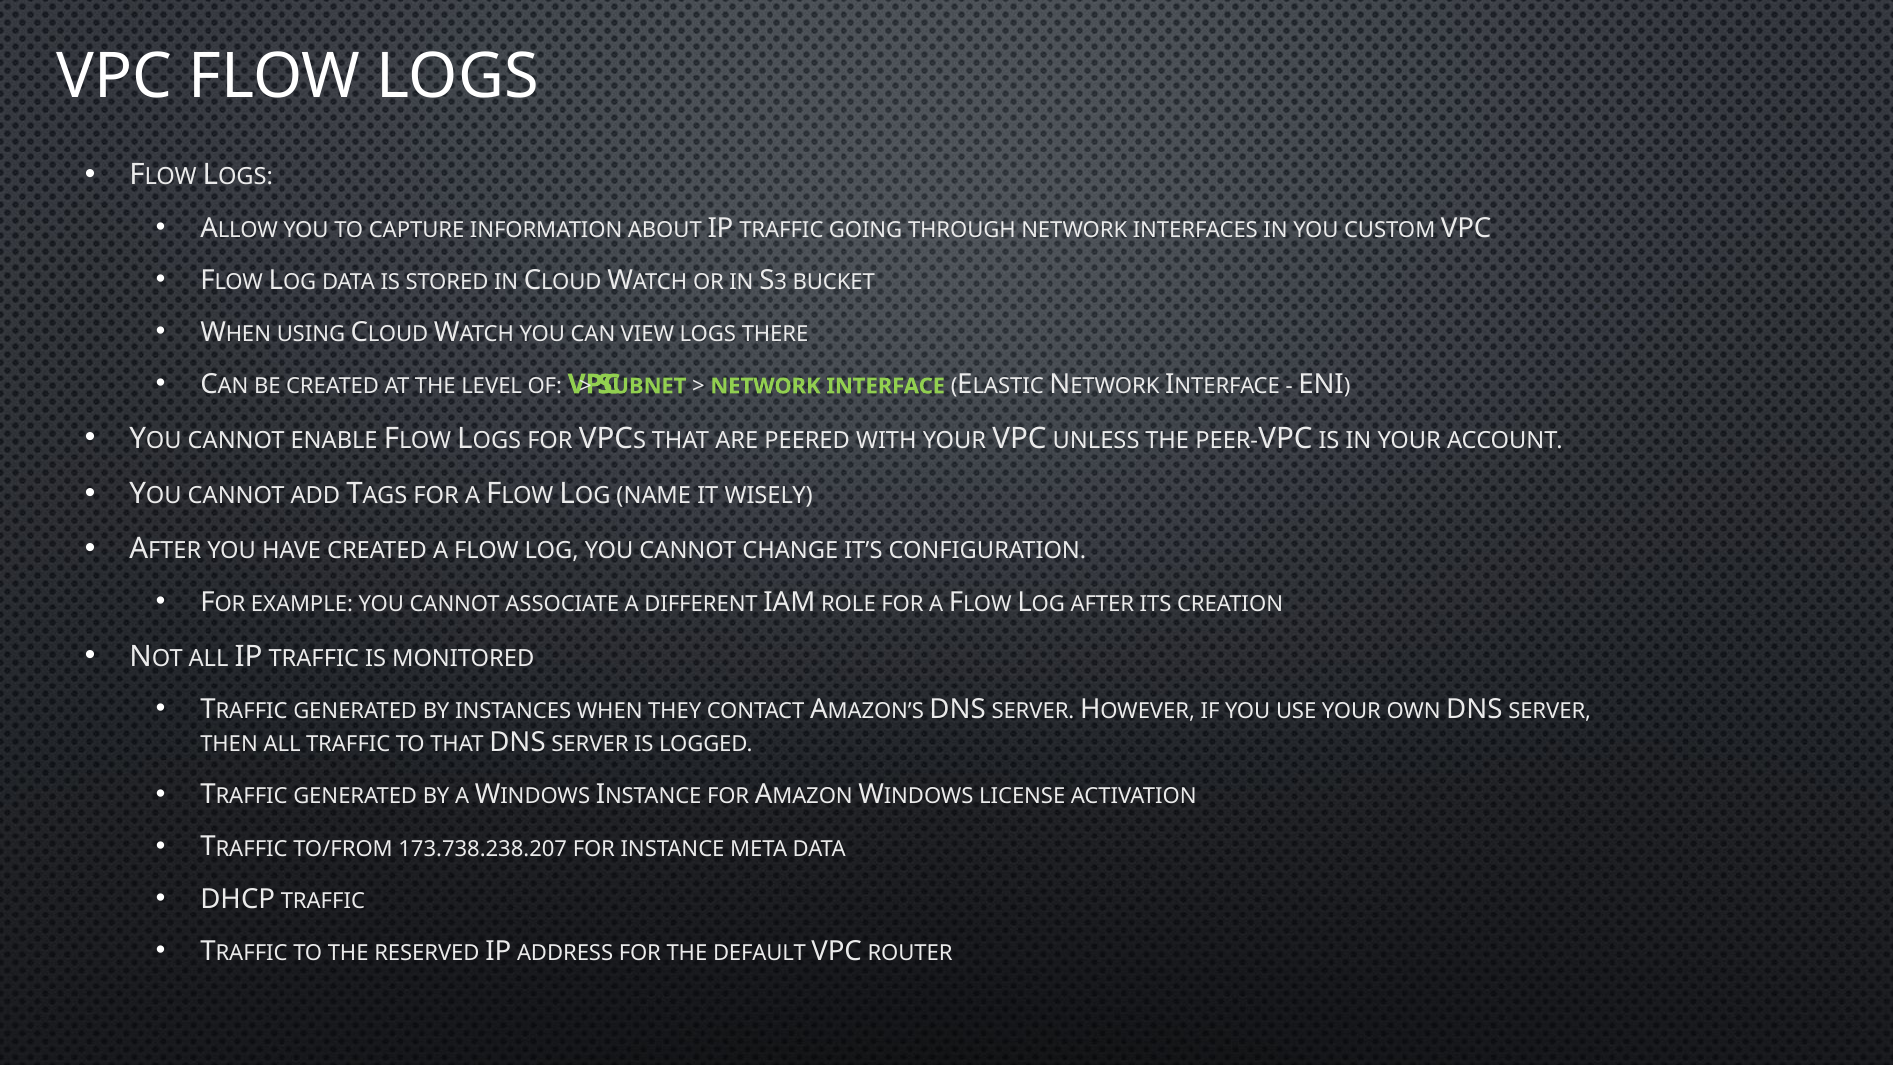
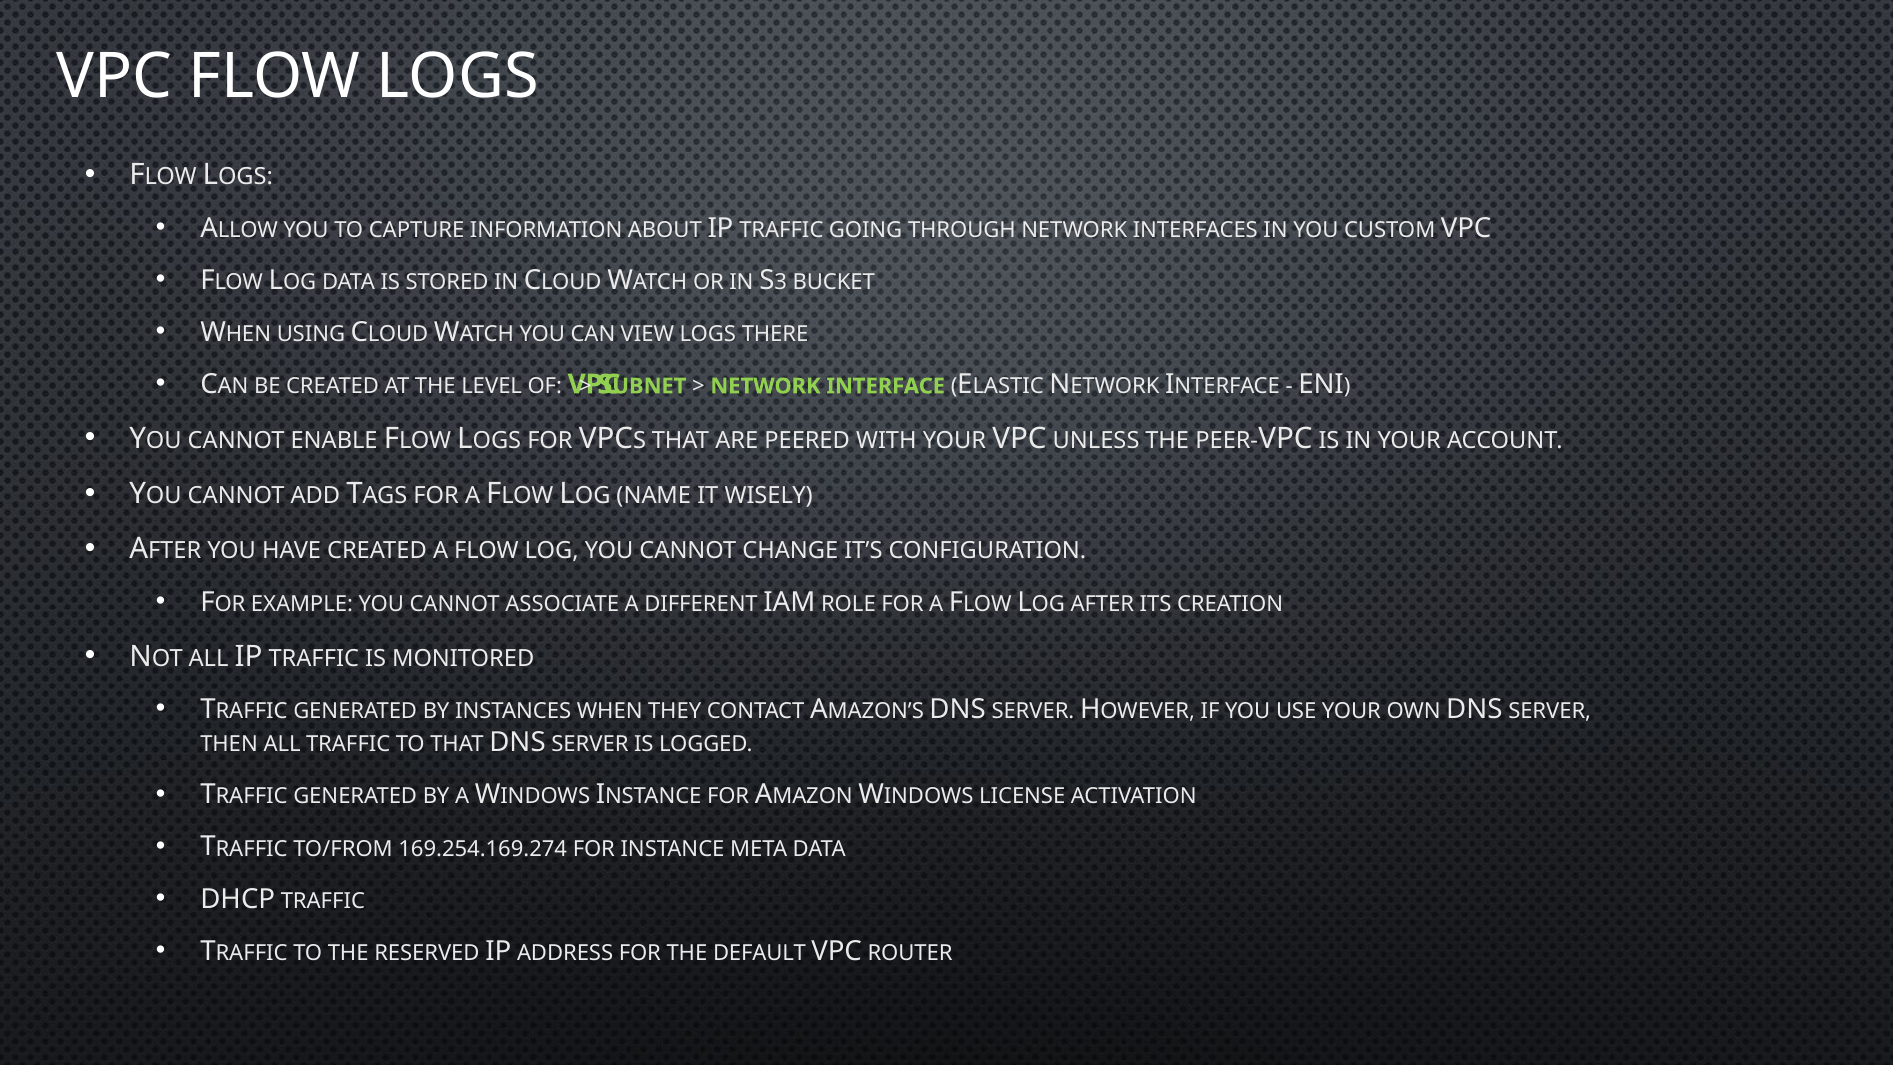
173.738.238.207: 173.738.238.207 -> 169.254.169.274 (483, 849)
